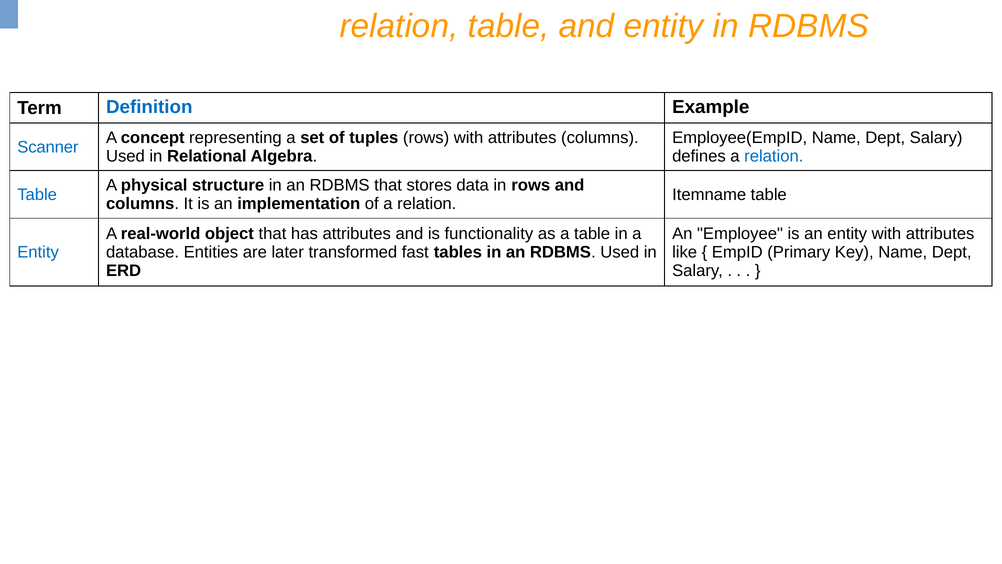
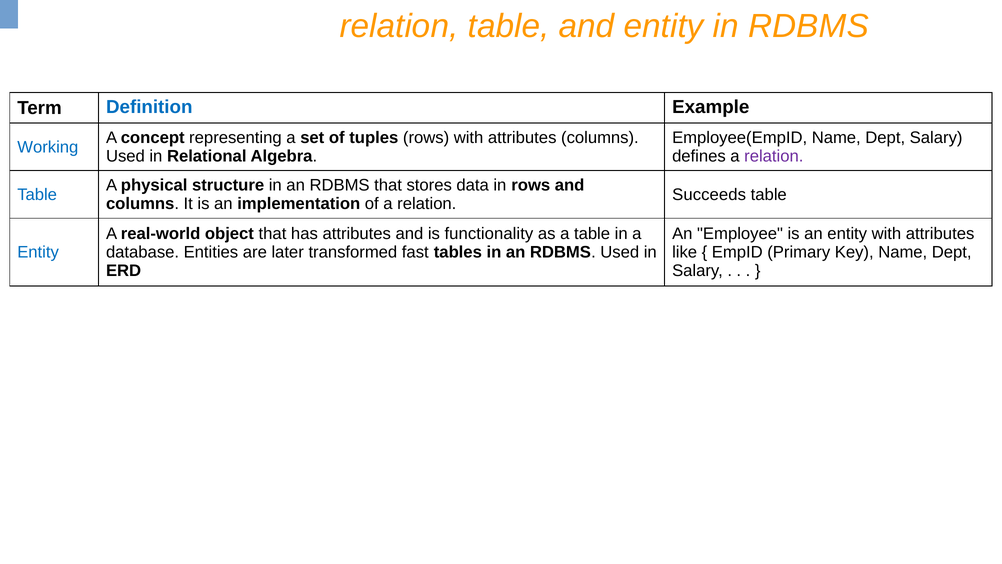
Scanner: Scanner -> Working (48, 147)
relation colour: blue -> purple (774, 156)
Itemname: Itemname -> Succeeds (709, 195)
